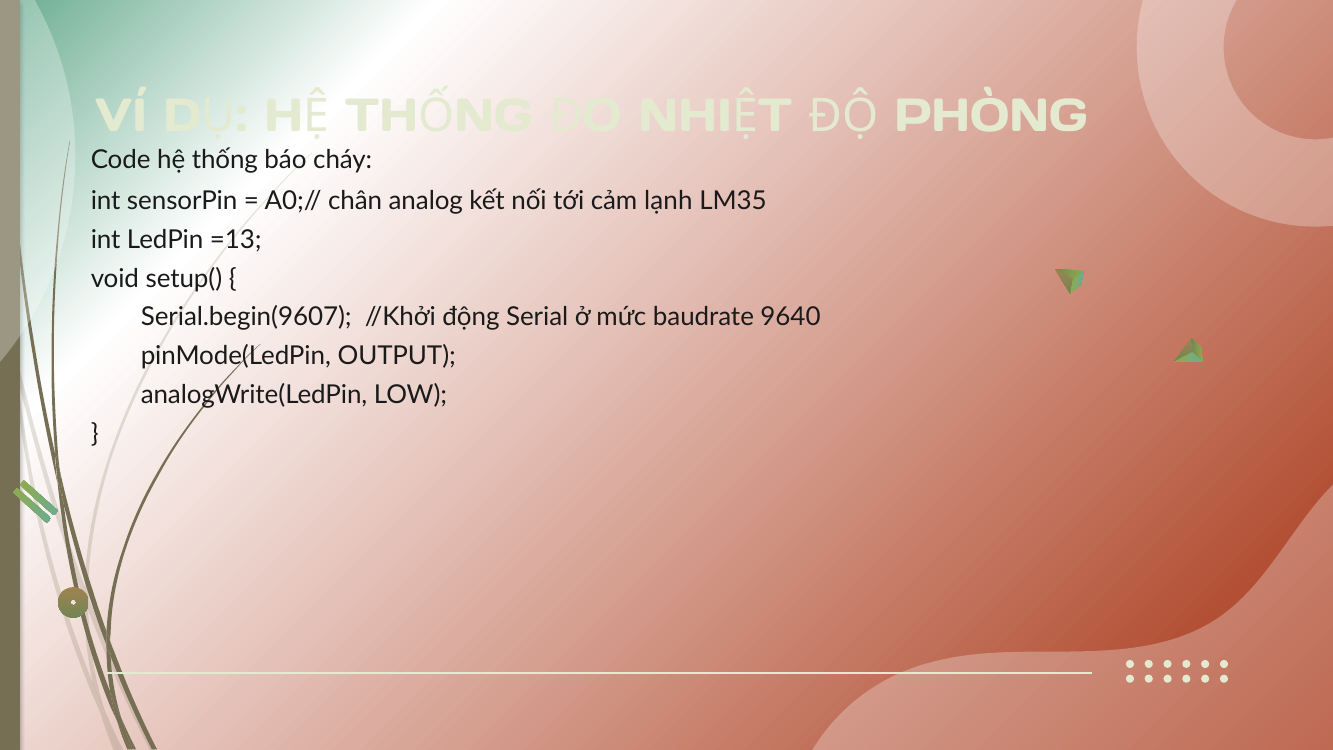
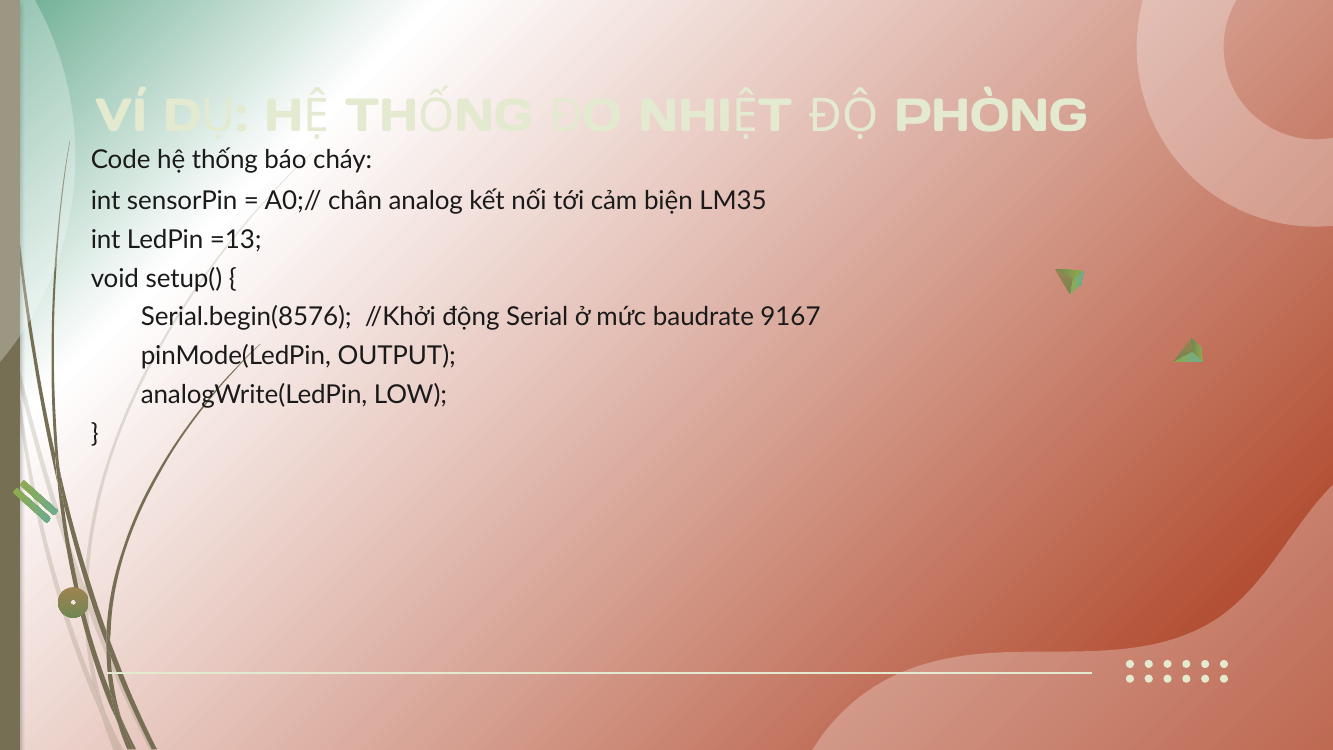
lạnh: lạnh -> biện (668, 201)
Serial.begin(9607: Serial.begin(9607 -> Serial.begin(8576 (246, 317)
9640: 9640 -> 9167 (791, 317)
